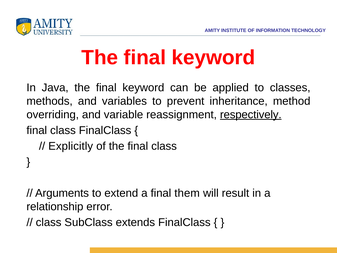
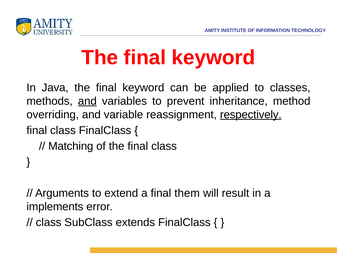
and underline: none -> present (87, 101)
Explicitly: Explicitly -> Matching (71, 146)
relationship: relationship -> implements (55, 207)
